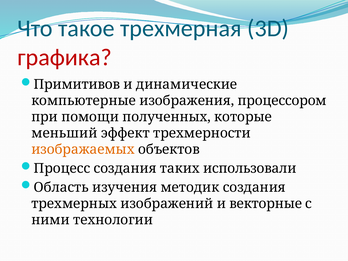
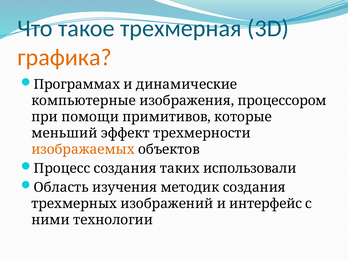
графика colour: red -> orange (65, 58)
Примитивов: Примитивов -> Программах (77, 84)
полученных: полученных -> примитивов (167, 117)
векторные: векторные -> интерфейс (266, 204)
